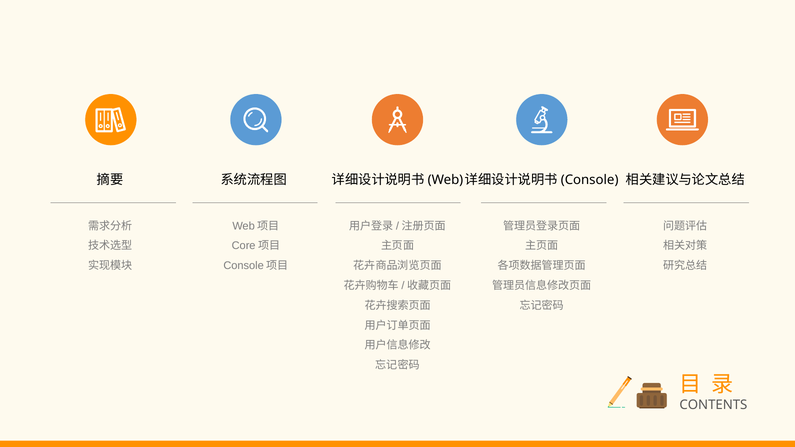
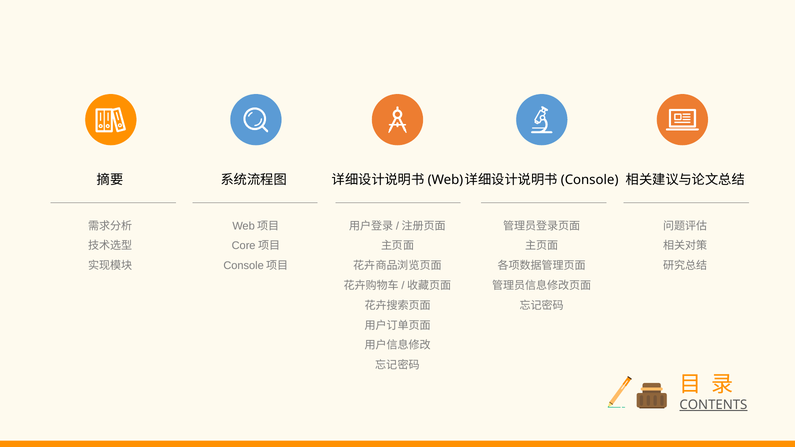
CONTENTS underline: none -> present (713, 405)
